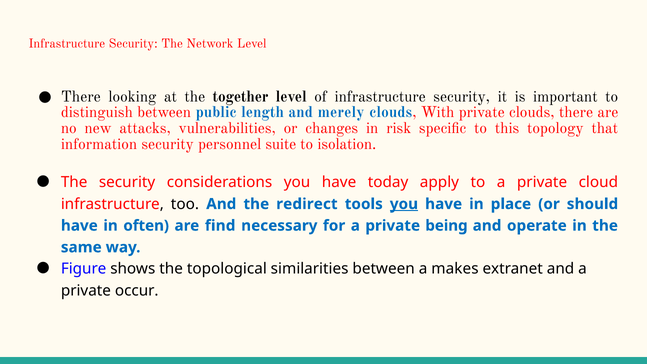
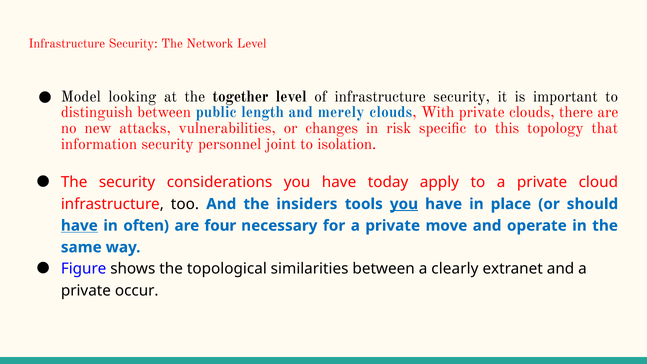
There: There -> Model (81, 96)
suite: suite -> joint (281, 144)
redirect: redirect -> insiders (307, 204)
have underline: none -> present (79, 226)
find: find -> four (220, 226)
being: being -> move (446, 226)
makes: makes -> clearly (455, 269)
